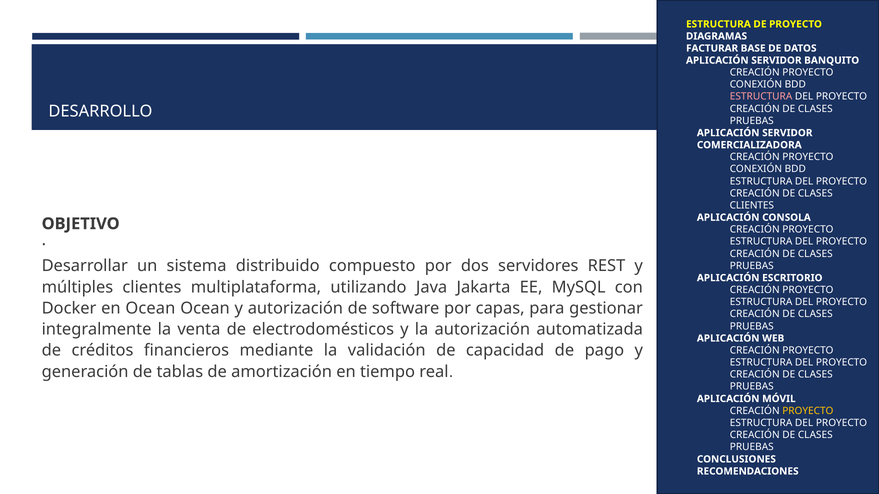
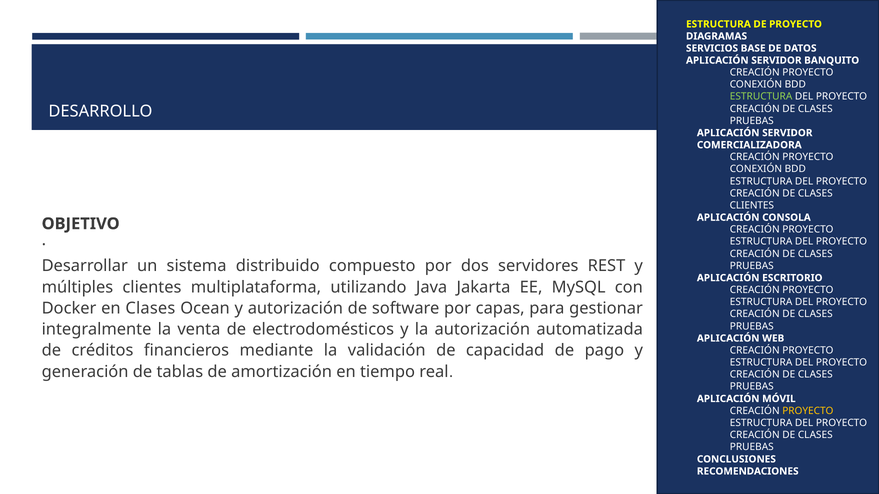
FACTURAR: FACTURAR -> SERVICIOS (712, 48)
ESTRUCTURA colour: pink -> light green (761, 97)
en Ocean: Ocean -> Clases (150, 309)
